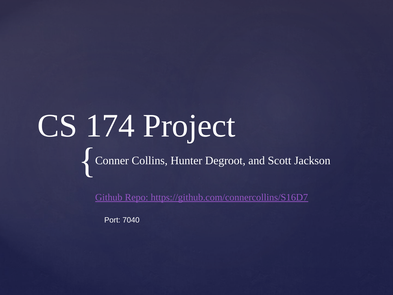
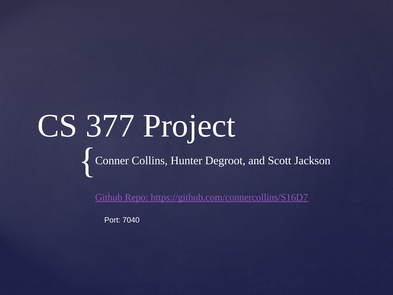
174: 174 -> 377 (110, 126)
